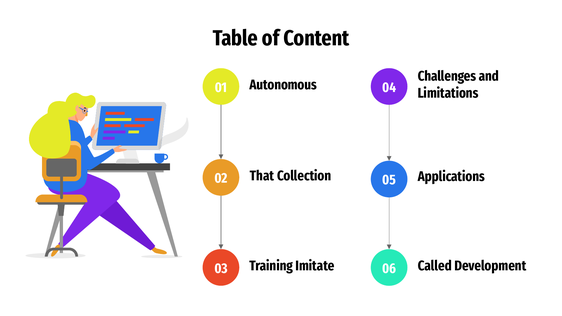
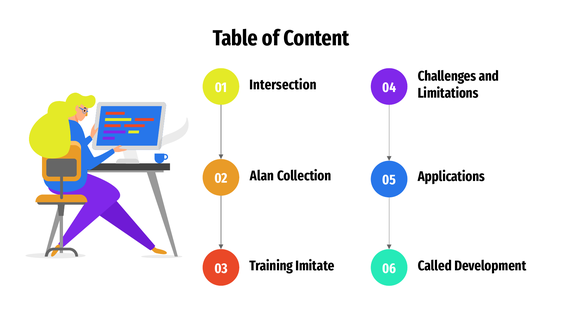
Autonomous: Autonomous -> Intersection (283, 85)
That: That -> Alan (262, 176)
